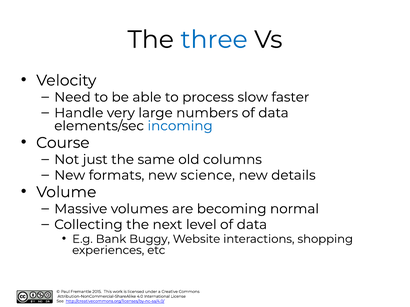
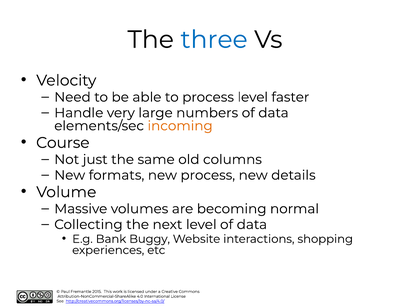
process slow: slow -> level (253, 97)
incoming colour: blue -> orange (180, 126)
new science: science -> process (208, 175)
